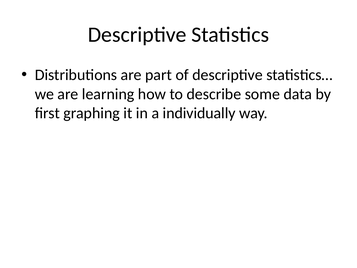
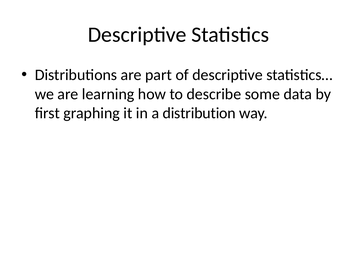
individually: individually -> distribution (199, 113)
